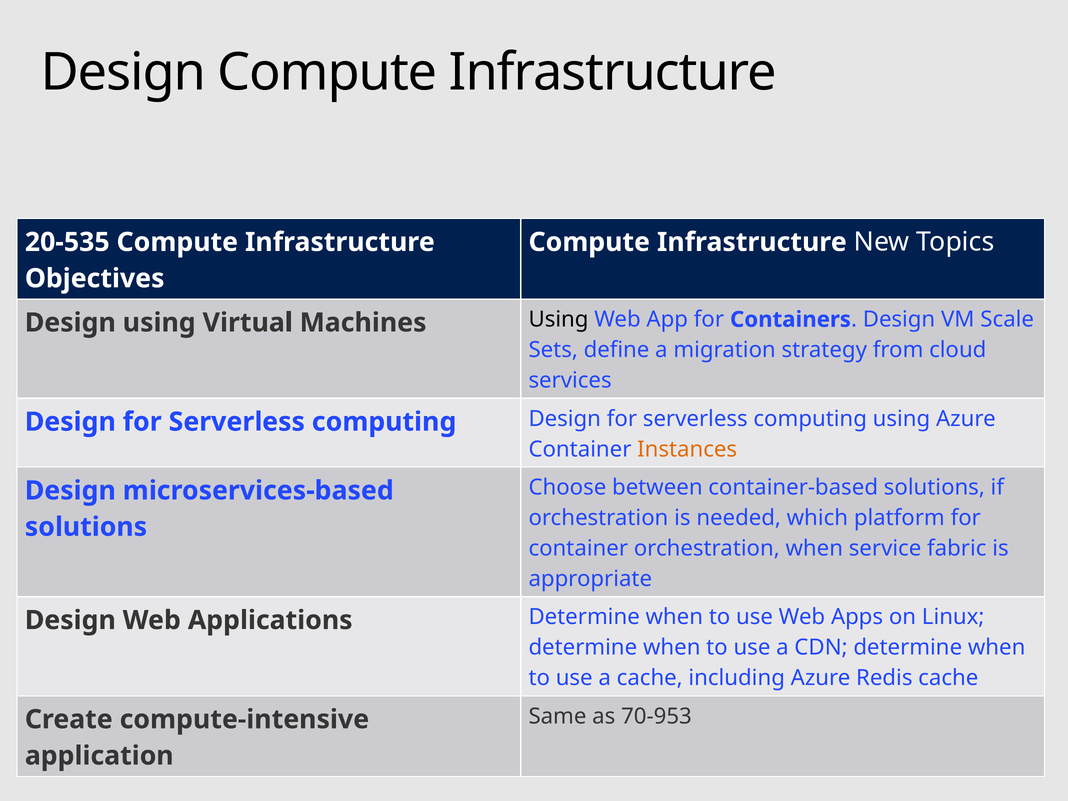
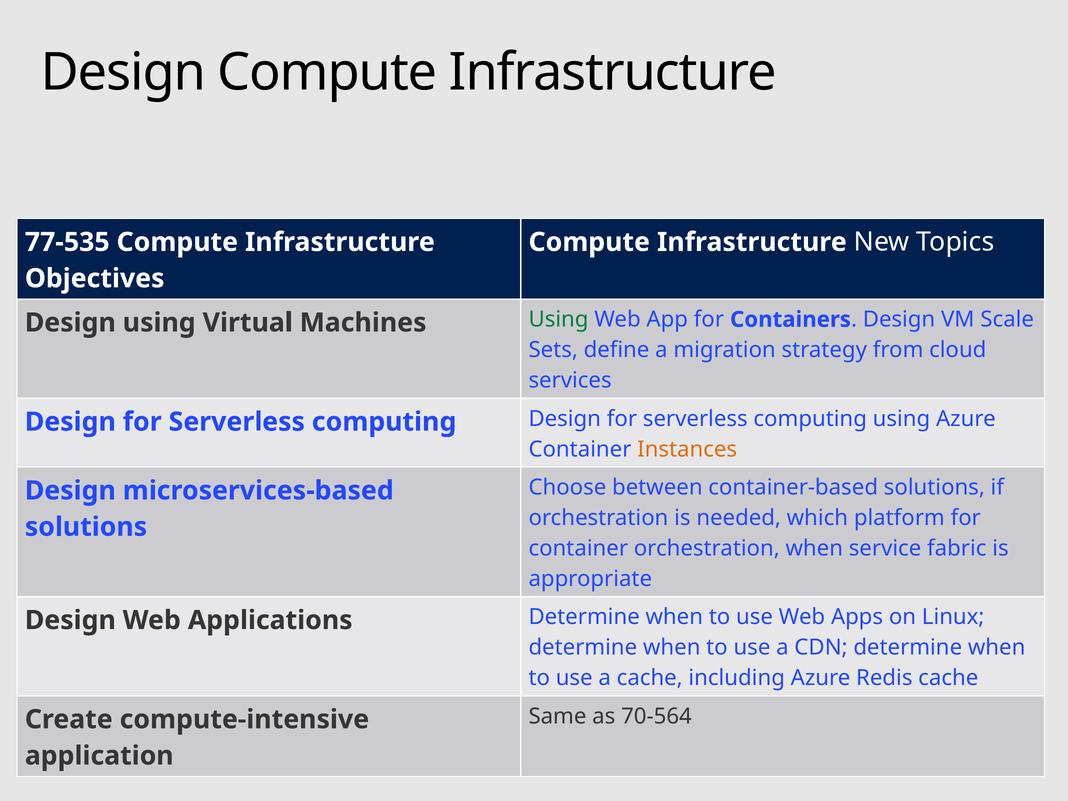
20-535: 20-535 -> 77-535 (67, 242)
Using colour: black -> green (559, 320)
70-953: 70-953 -> 70-564 (656, 716)
